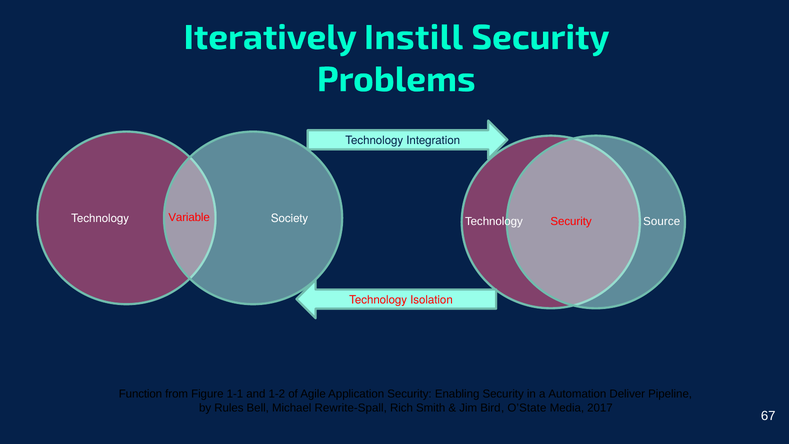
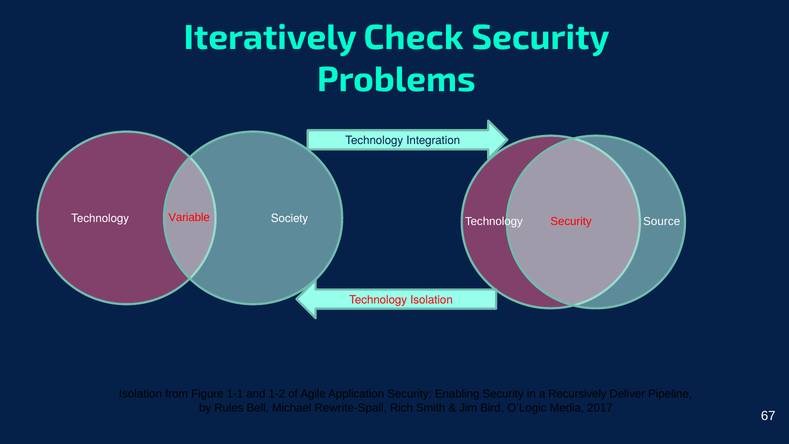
Instill: Instill -> Check (413, 37)
Function: Function -> Isolation (140, 394)
Automation: Automation -> Recursively (577, 394)
O’State: O’State -> O’Logic (527, 408)
